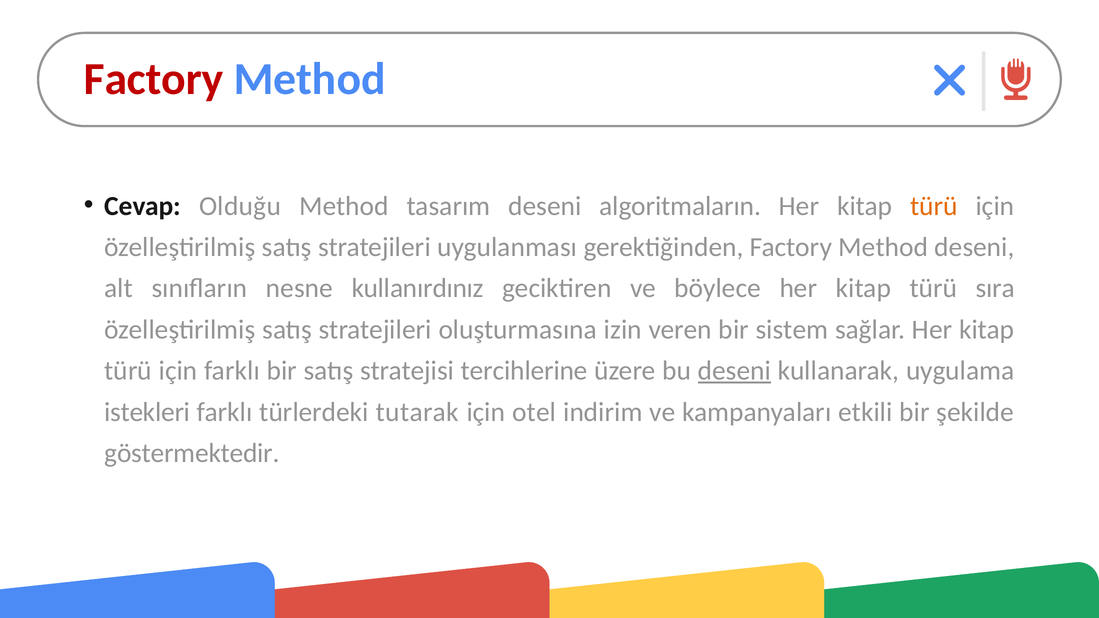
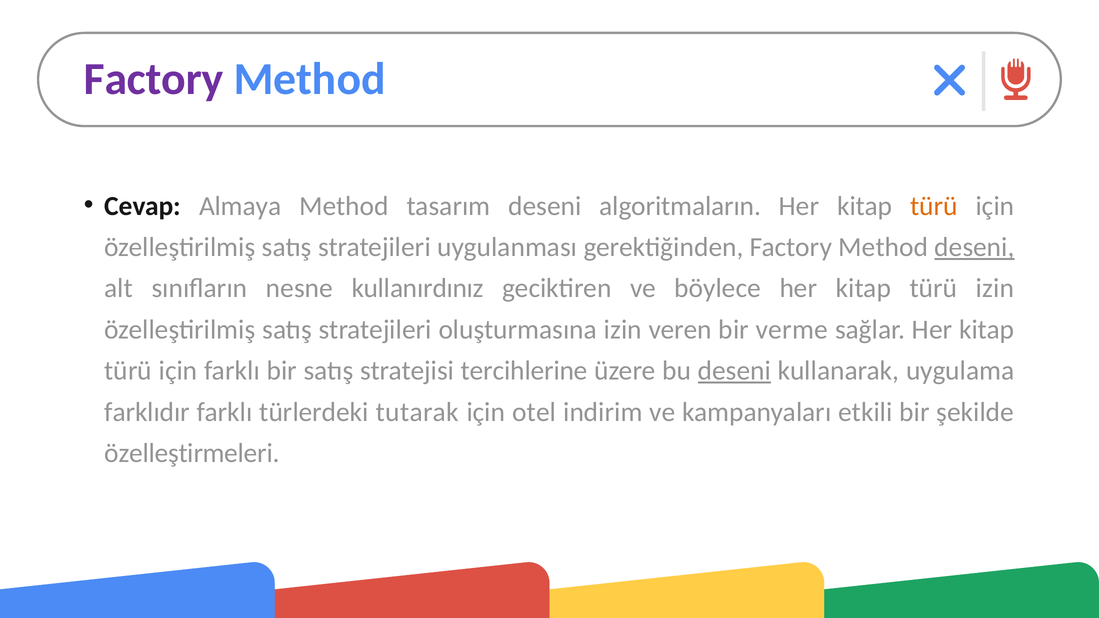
Factory colour: red -> purple (154, 79)
Olduğu: Olduğu -> Almaya (240, 206)
deseni underline: none -> present (975, 247)
türü sıra: sıra -> izin (995, 288)
sistem: sistem -> verme (792, 330)
istekleri: istekleri -> farklıdır (147, 412)
göstermektedir: göstermektedir -> özelleştirmeleri (192, 453)
